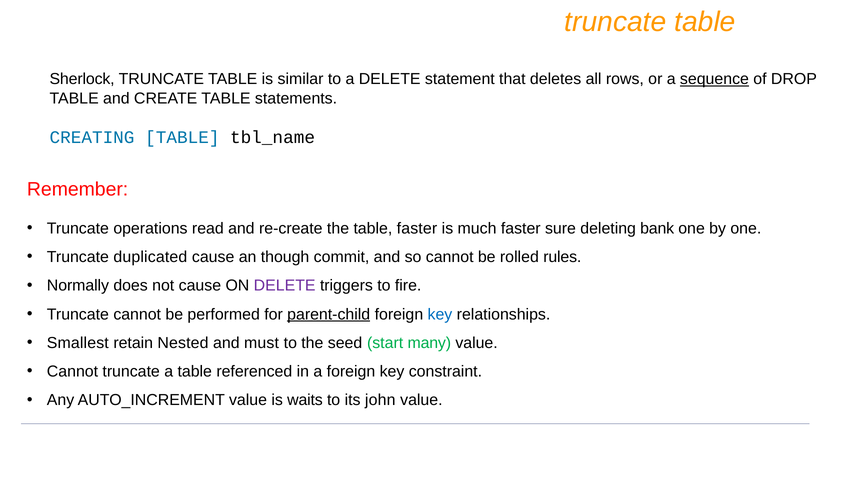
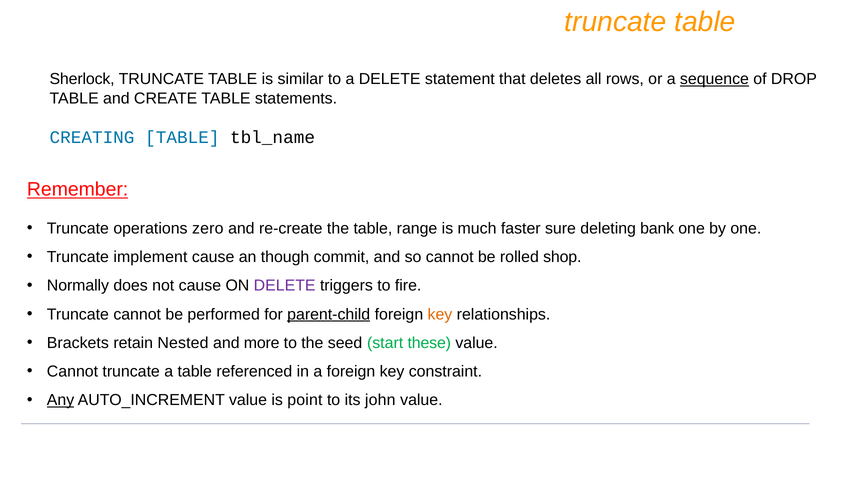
Remember underline: none -> present (78, 190)
read: read -> zero (208, 228)
table faster: faster -> range (417, 228)
duplicated: duplicated -> implement (150, 257)
rules: rules -> shop (562, 257)
key colour: blue -> orange (440, 314)
Smallest: Smallest -> Brackets (78, 343)
must: must -> more (262, 343)
many: many -> these (429, 343)
Any underline: none -> present (61, 400)
waits: waits -> point (305, 400)
